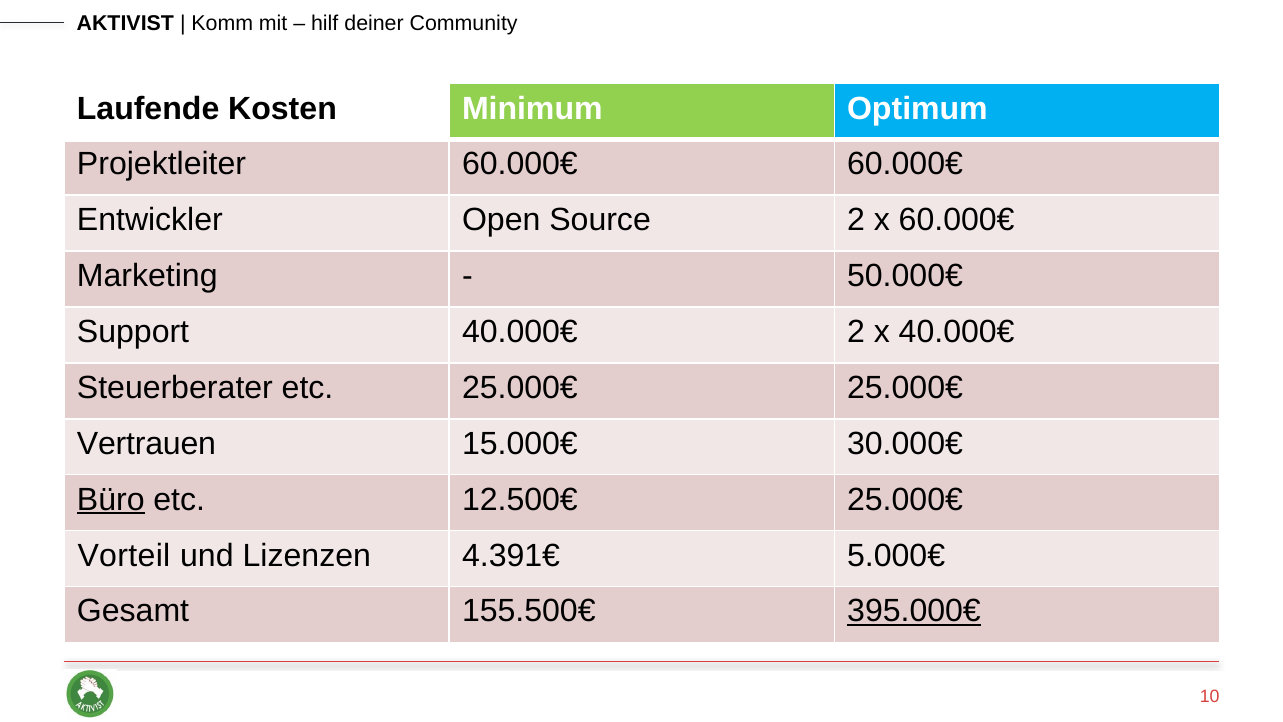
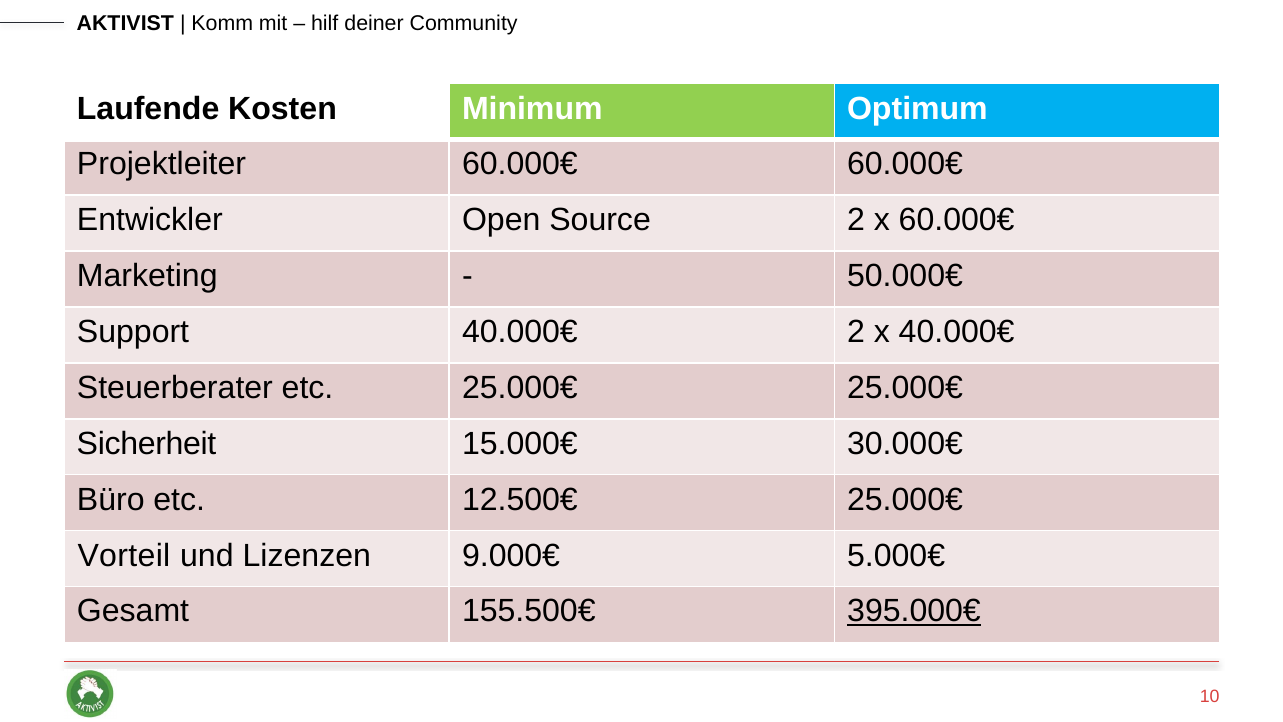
Vertrauen: Vertrauen -> Sicherheit (147, 444)
Büro underline: present -> none (111, 499)
4.391€: 4.391€ -> 9.000€ (511, 555)
